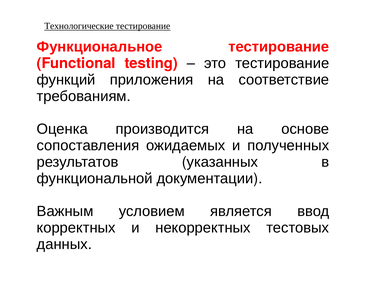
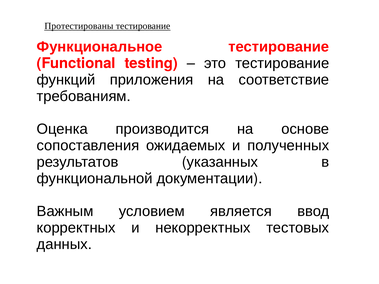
Технологические: Технологические -> Протестированы (79, 26)
